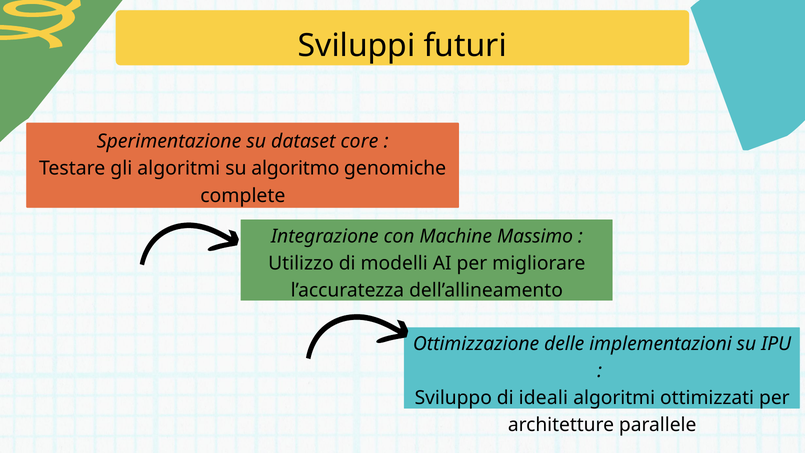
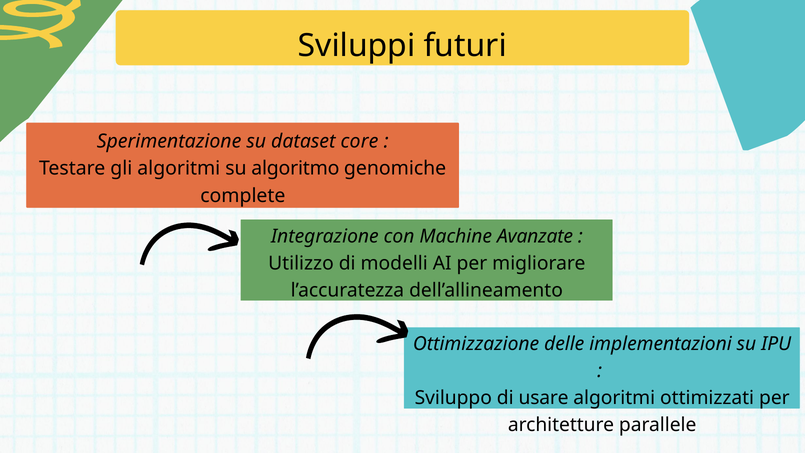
Massimo: Massimo -> Avanzate (535, 236)
ideali: ideali -> usare (544, 398)
